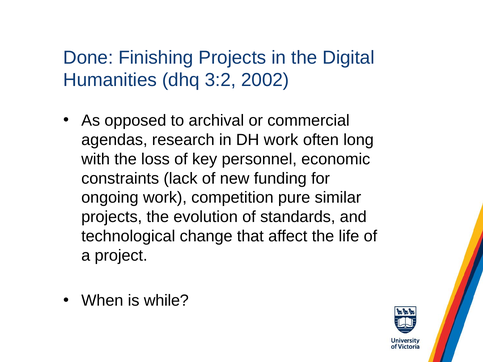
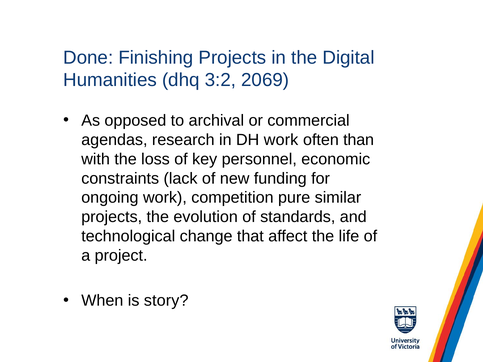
2002: 2002 -> 2069 (265, 80)
long: long -> than (359, 140)
while: while -> story (166, 301)
